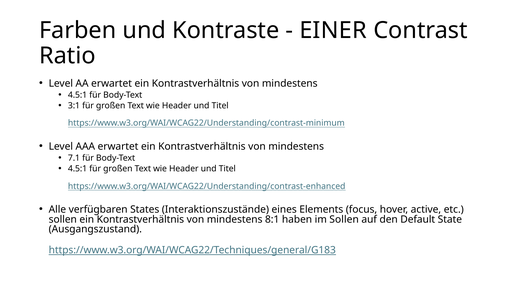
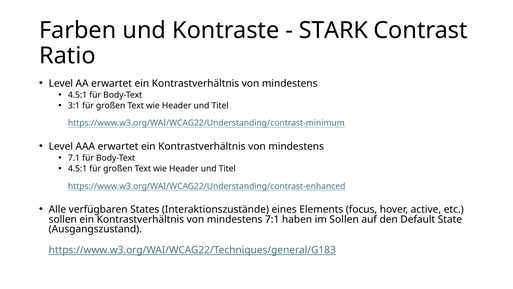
EINER: EINER -> STARK (333, 30)
8:1: 8:1 -> 7:1 (272, 219)
